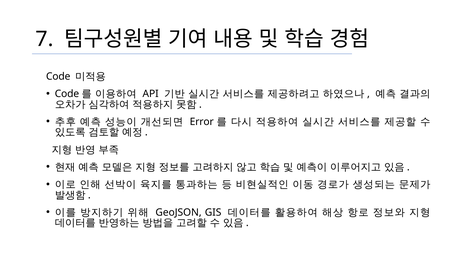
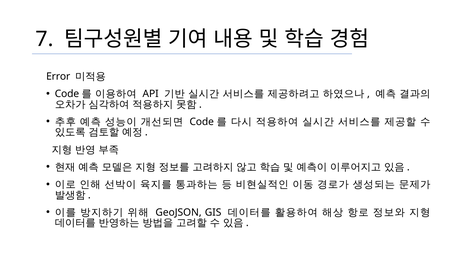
Code: Code -> Error (58, 77)
Error: Error -> Code (202, 122)
